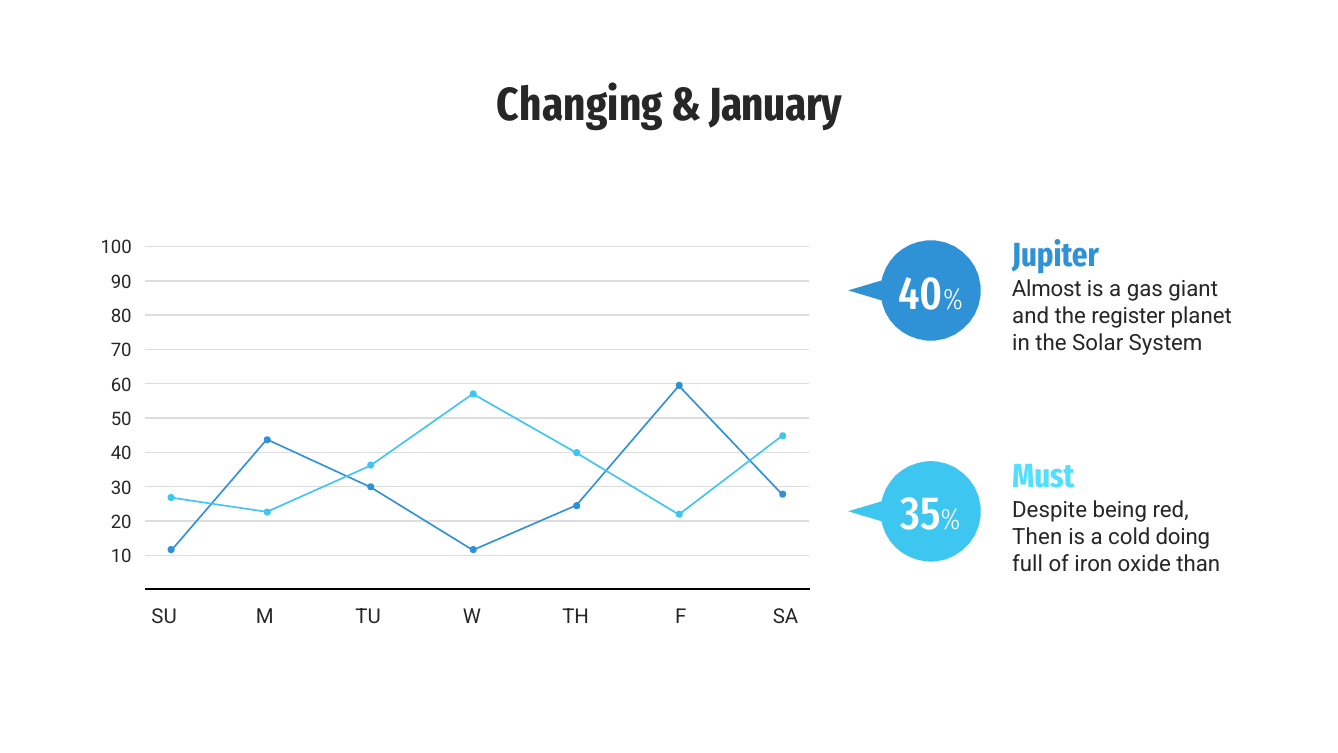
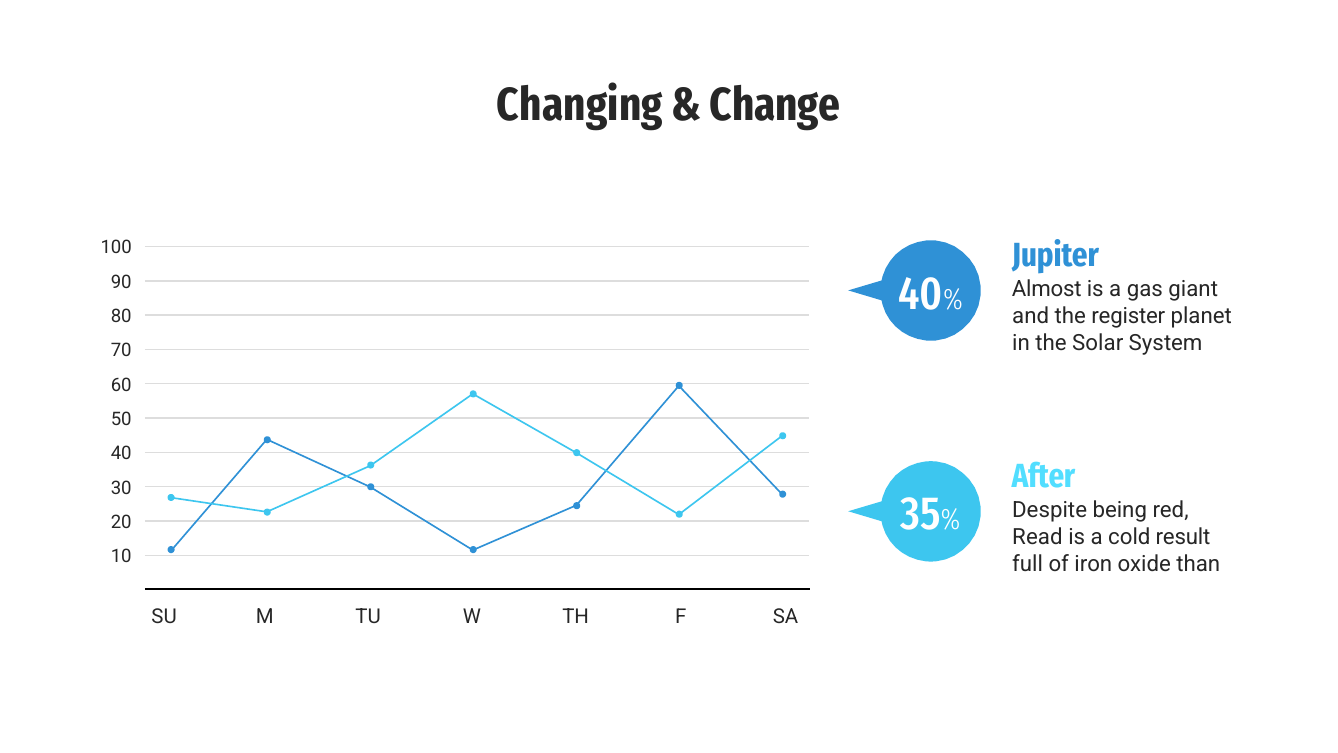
January: January -> Change (775, 105)
Must: Must -> After (1043, 476)
Then: Then -> Read (1037, 537)
doing: doing -> result (1183, 537)
